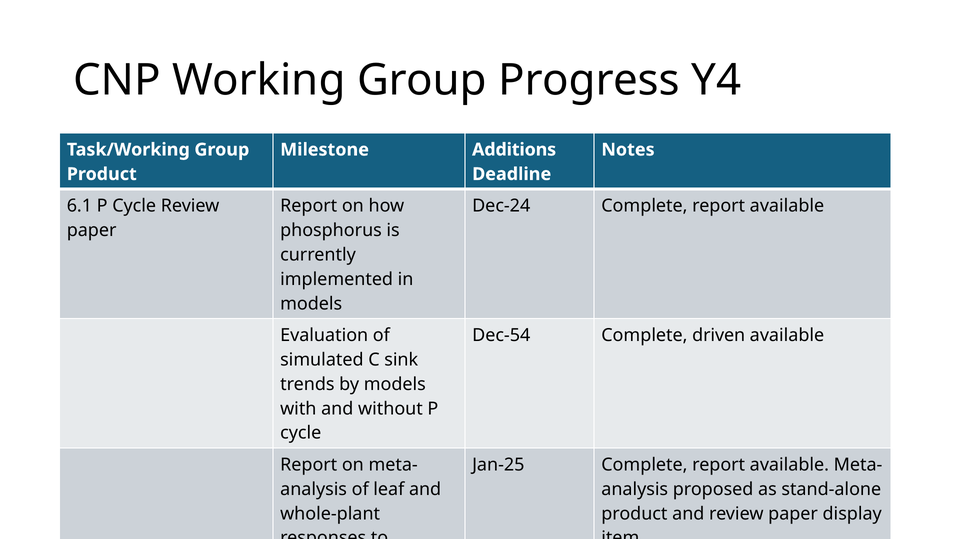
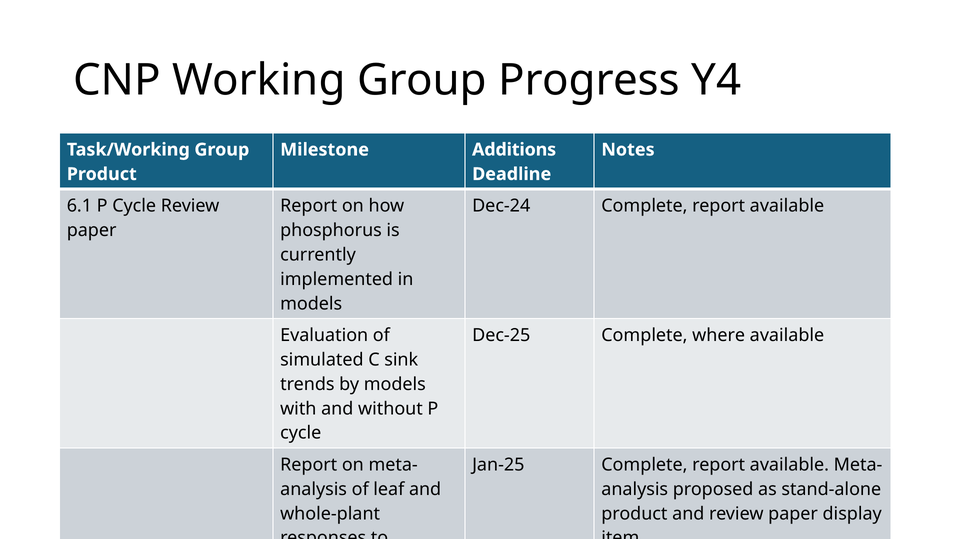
Dec-54: Dec-54 -> Dec-25 (501, 335)
driven: driven -> where (719, 335)
